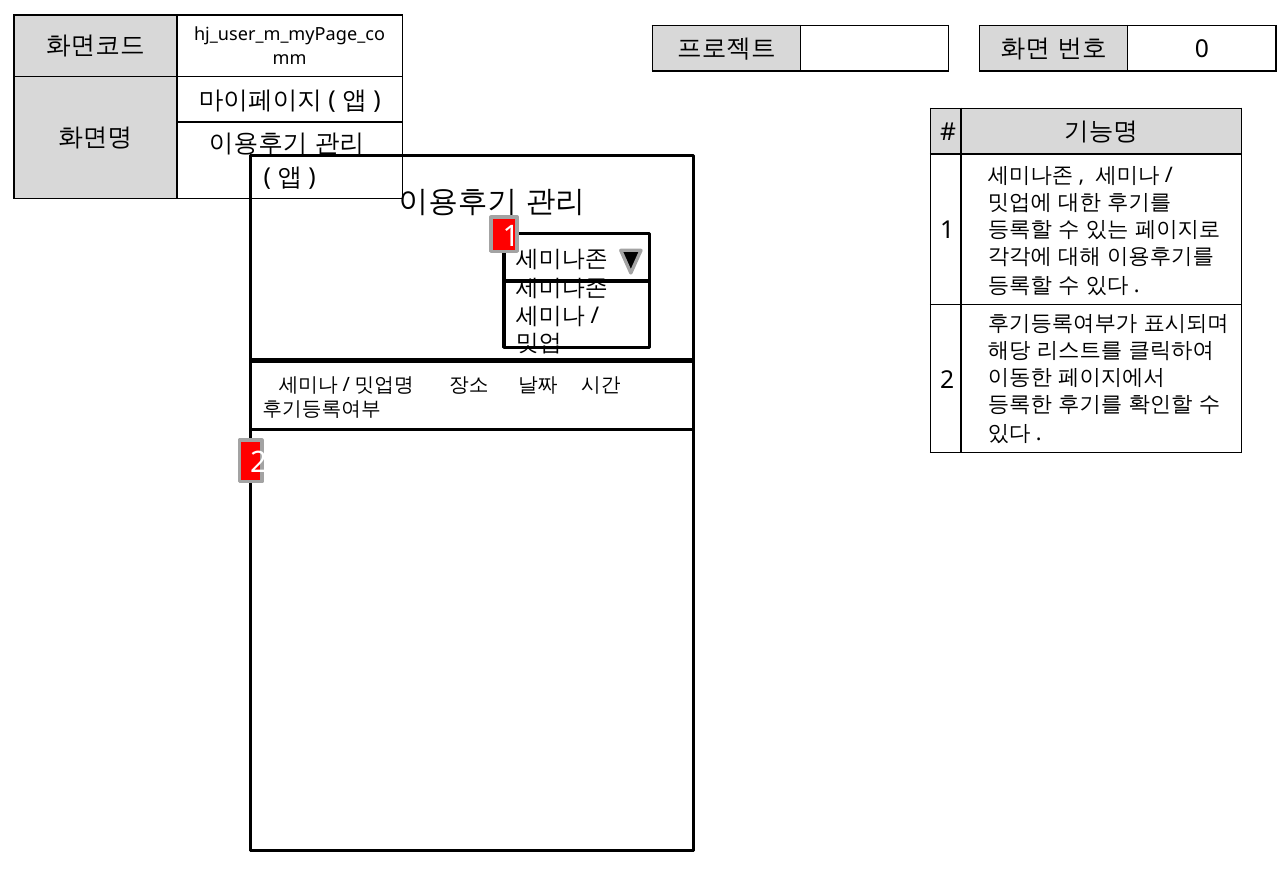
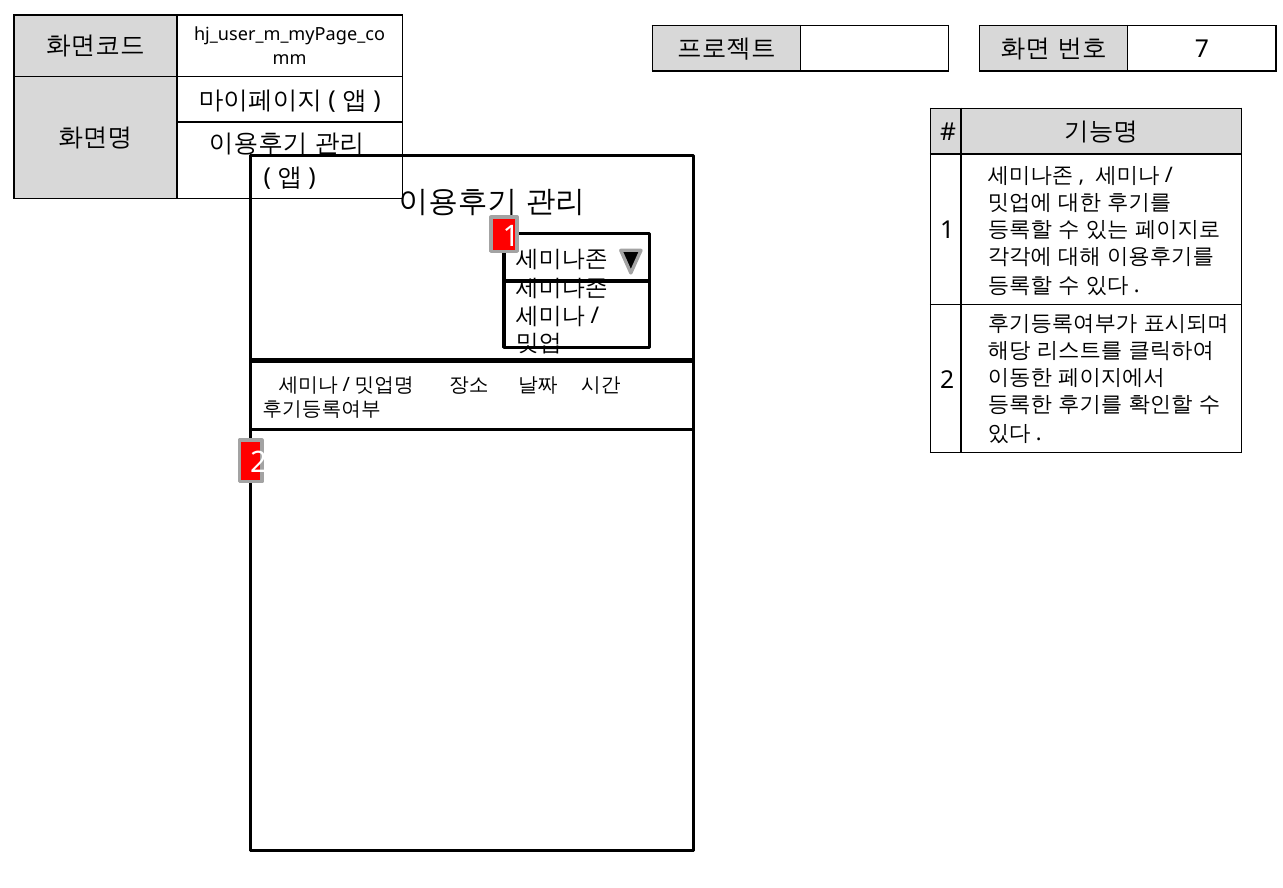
0: 0 -> 7 (1202, 50)
